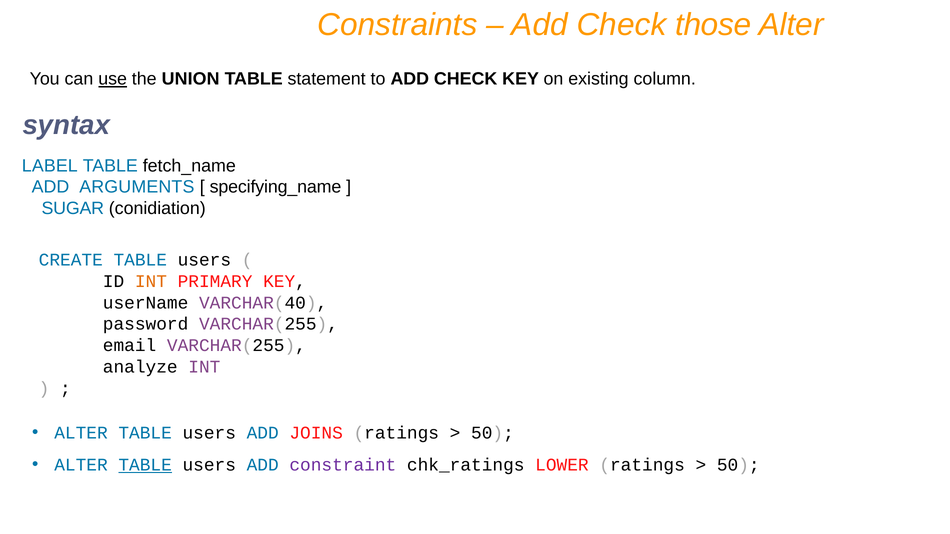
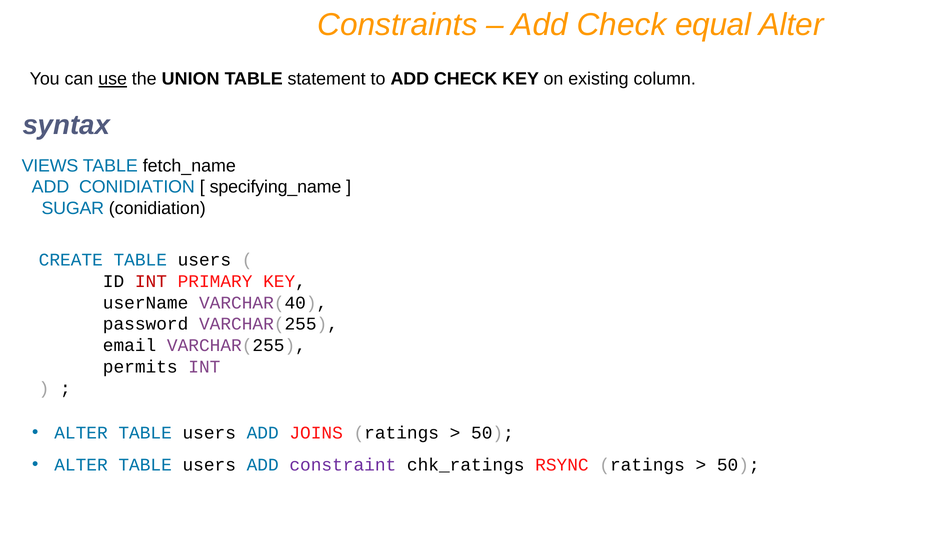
those: those -> equal (713, 25)
LABEL: LABEL -> VIEWS (50, 166)
ADD ARGUMENTS: ARGUMENTS -> CONIDIATION (137, 187)
INT colour: orange -> red (151, 282)
analyze: analyze -> permits (140, 367)
TABLE underline: present -> none (145, 465)
LOWER: LOWER -> RSYNC (562, 465)
